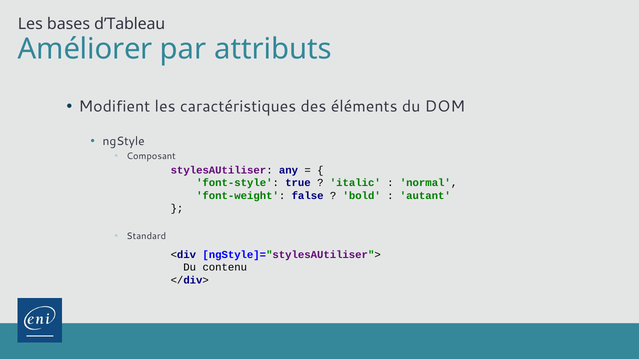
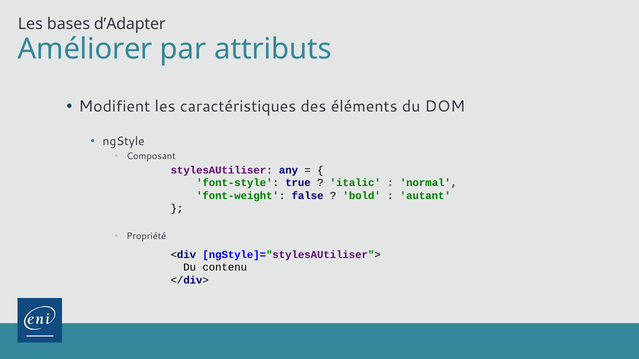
d’Tableau: d’Tableau -> d’Adapter (130, 24)
Standard: Standard -> Propriété (146, 236)
